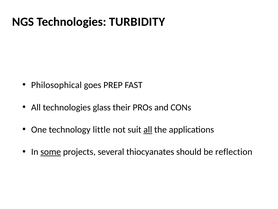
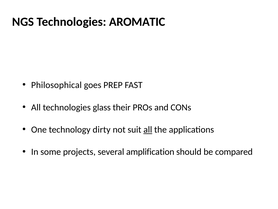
TURBIDITY: TURBIDITY -> AROMATIC (137, 22)
little: little -> dirty (102, 129)
some underline: present -> none (51, 152)
thiocyanates: thiocyanates -> amplification (150, 152)
reflection: reflection -> compared (234, 152)
